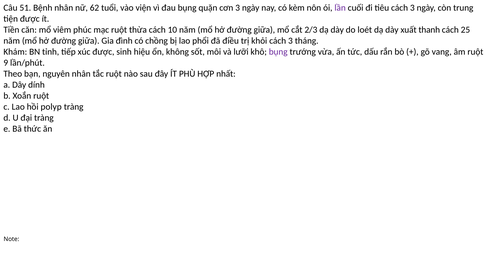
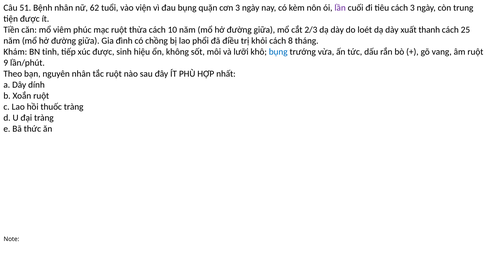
khỏi cách 3: 3 -> 8 (290, 41)
bụng colour: purple -> blue (278, 52)
polyp: polyp -> thuốc (51, 107)
